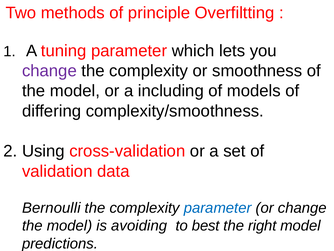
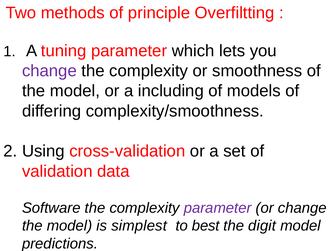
Bernoulli: Bernoulli -> Software (51, 208)
parameter colour: blue -> purple (218, 208)
avoiding: avoiding -> simplest (139, 225)
right: right -> digit (262, 225)
